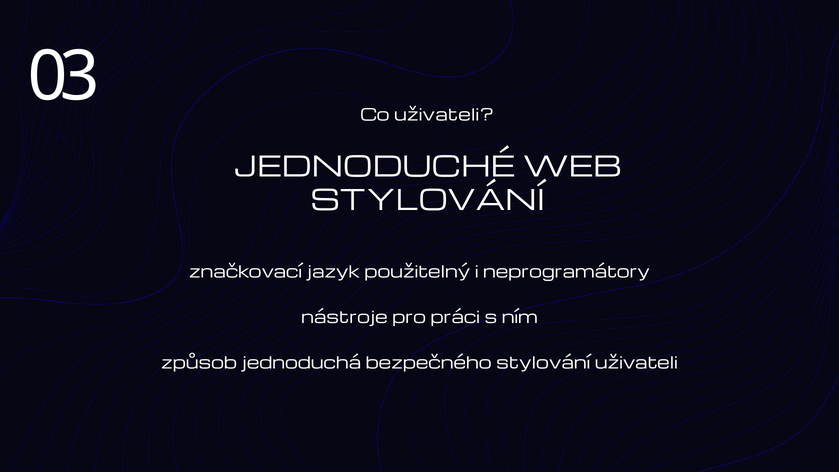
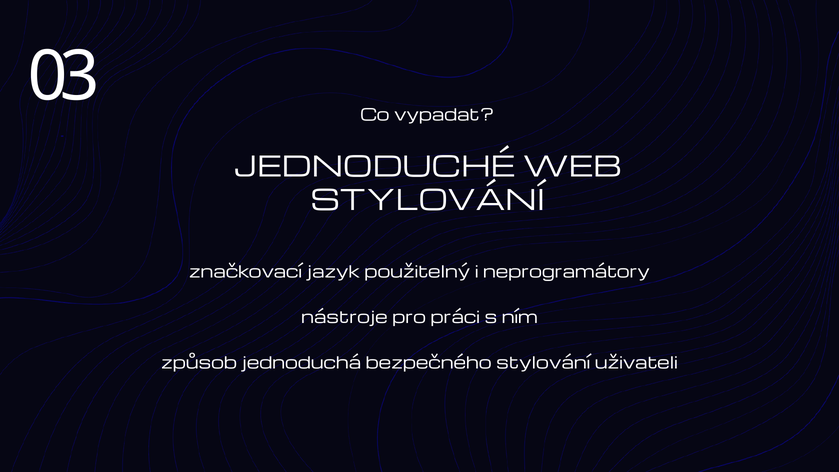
Co uživateli: uživateli -> vypadat (444, 115)
